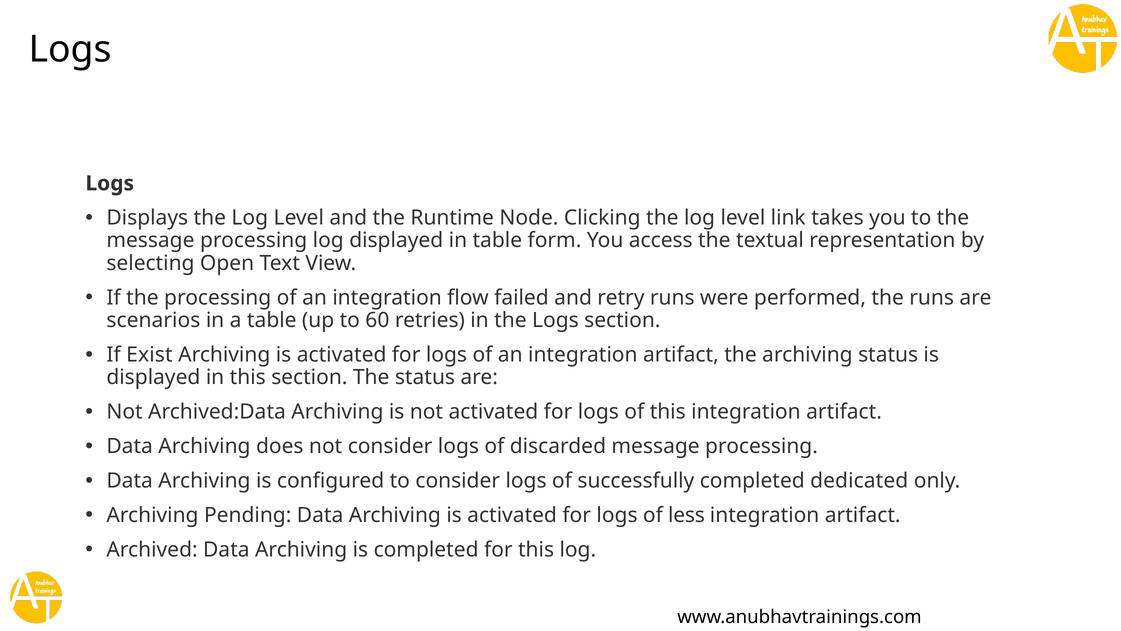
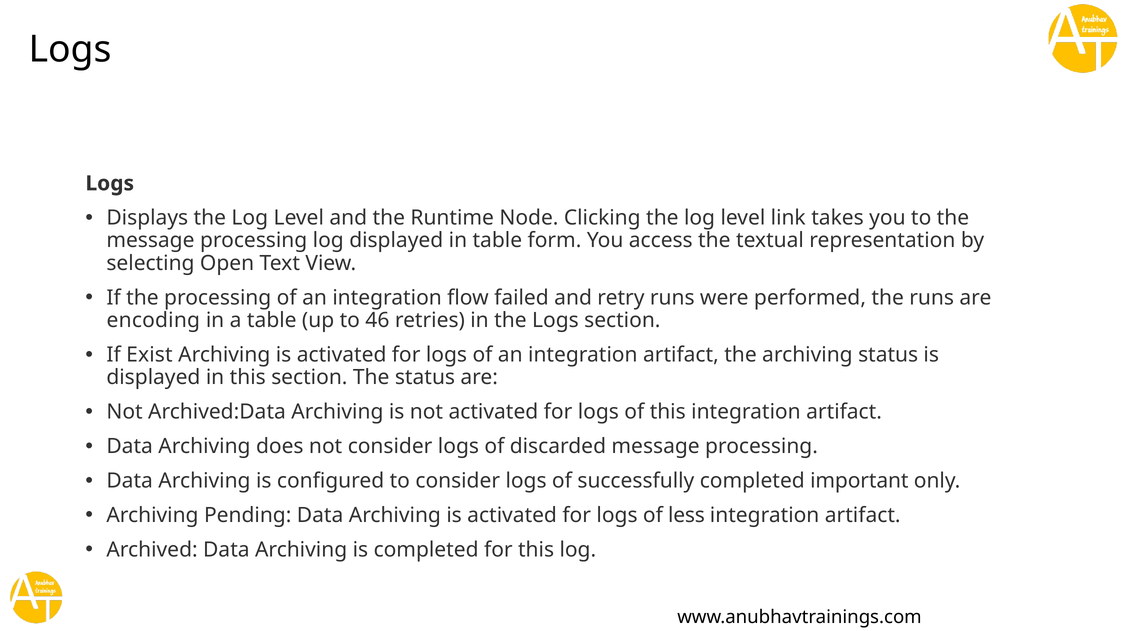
scenarios: scenarios -> encoding (153, 320)
60: 60 -> 46 (377, 320)
dedicated: dedicated -> important (859, 480)
